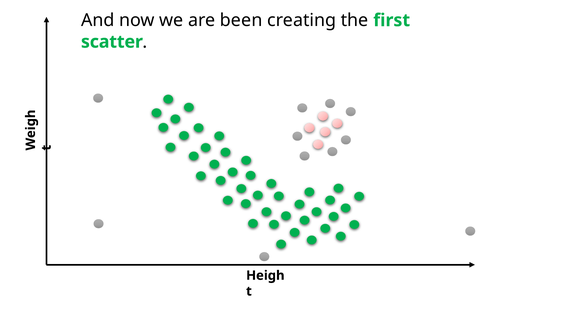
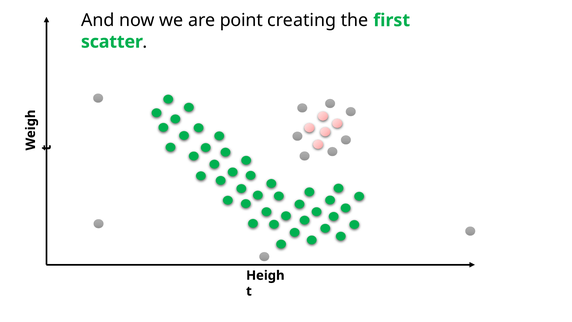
been: been -> point (241, 20)
